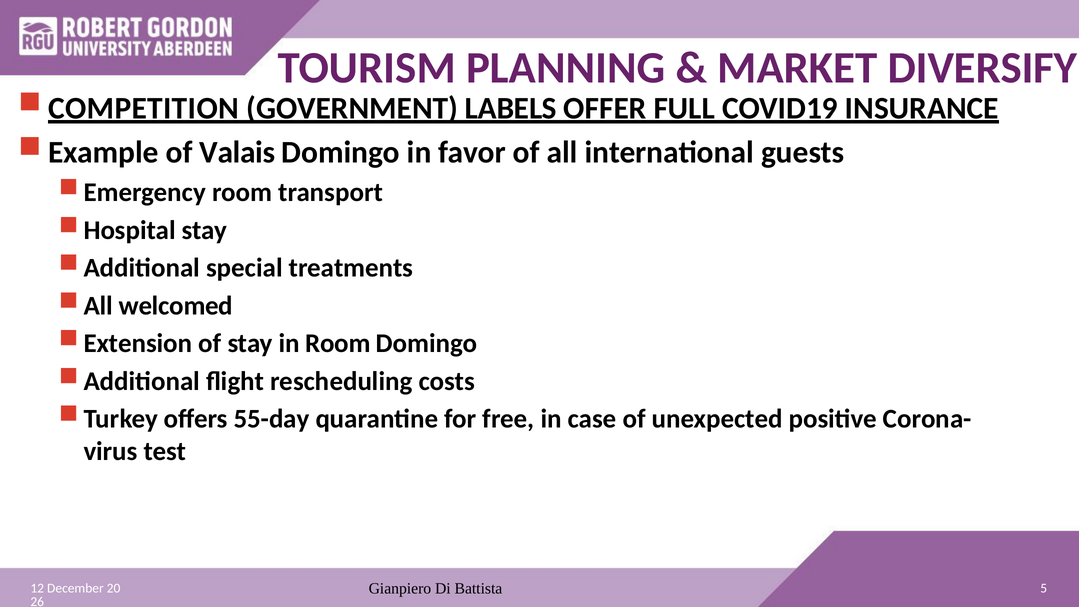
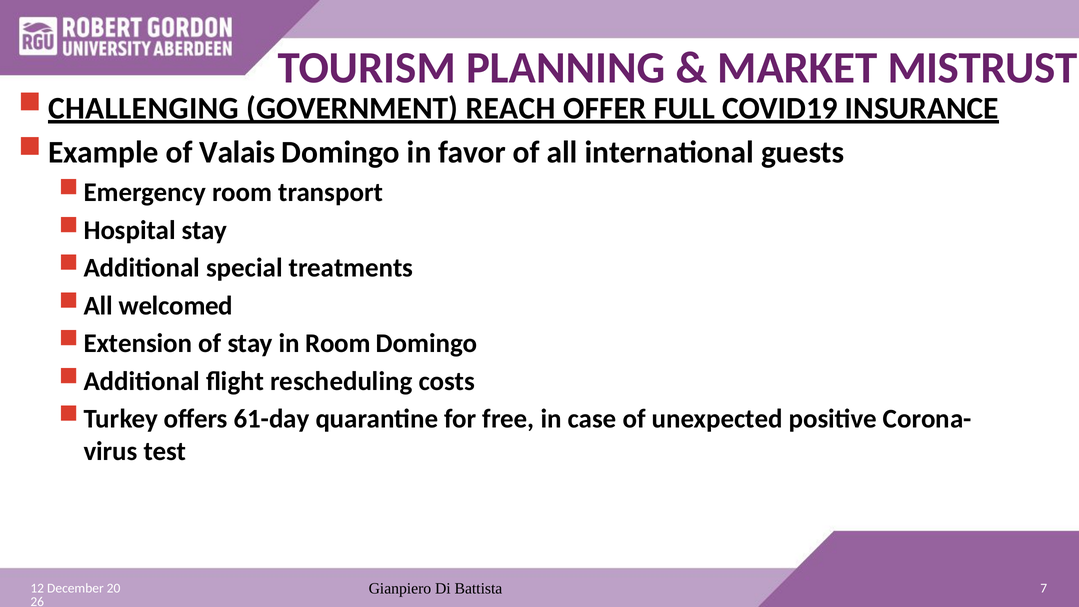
DIVERSIFY: DIVERSIFY -> MISTRUST (982, 68)
COMPETITION: COMPETITION -> CHALLENGING (144, 108)
LABELS: LABELS -> REACH (511, 108)
55-day: 55-day -> 61-day (272, 419)
5: 5 -> 7 (1044, 588)
